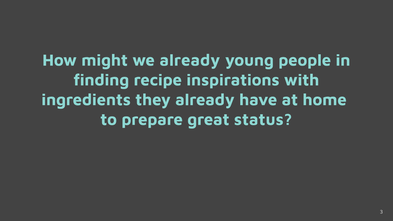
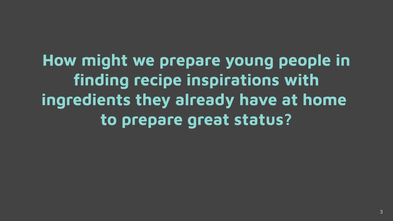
we already: already -> prepare (190, 60)
